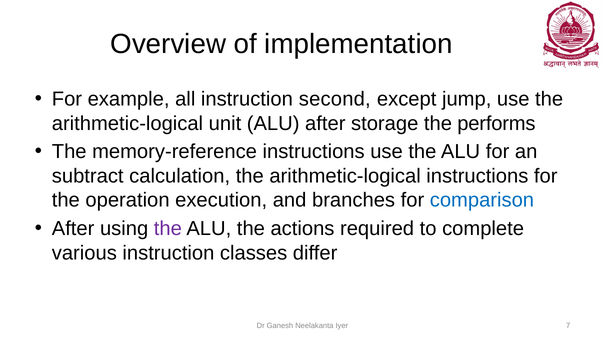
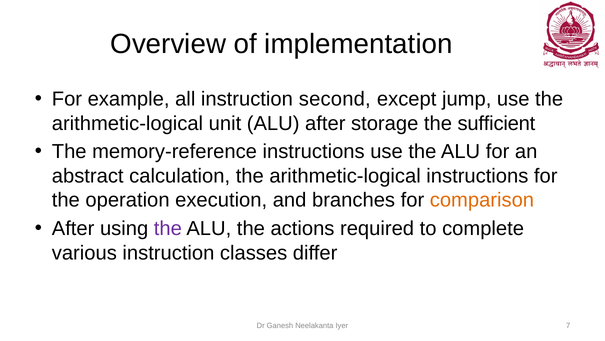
performs: performs -> sufficient (496, 123)
subtract: subtract -> abstract (88, 176)
comparison colour: blue -> orange (482, 200)
